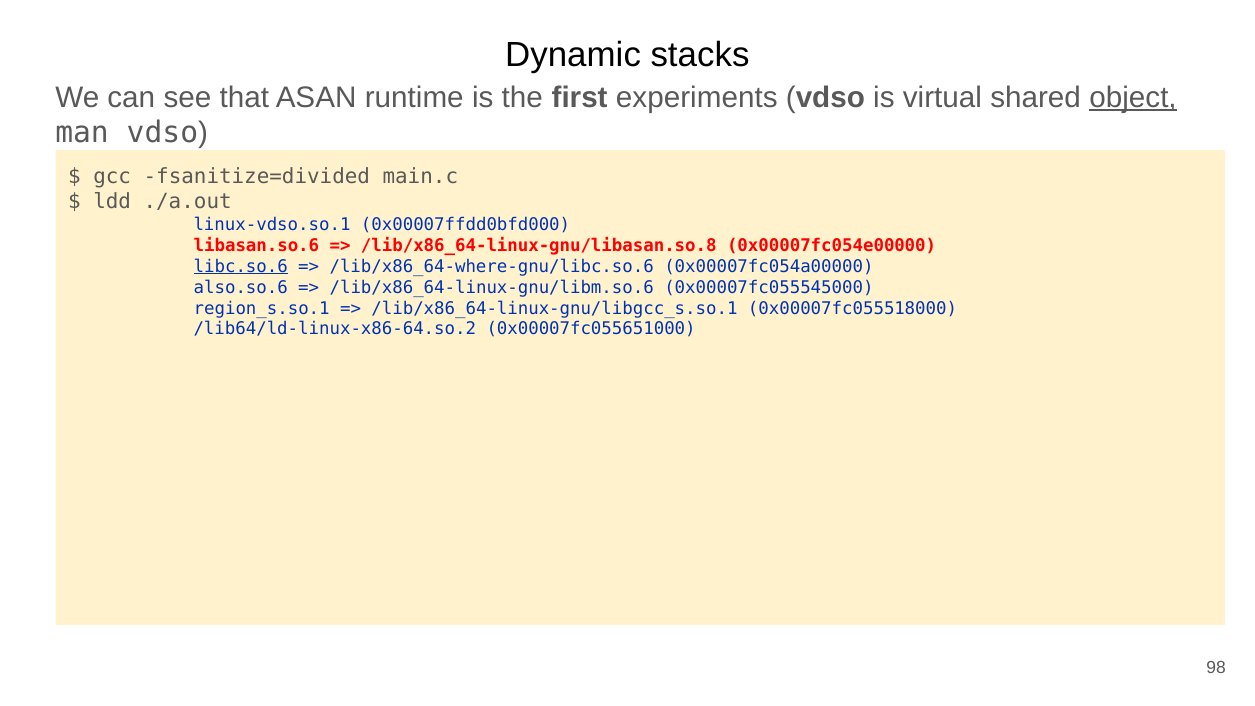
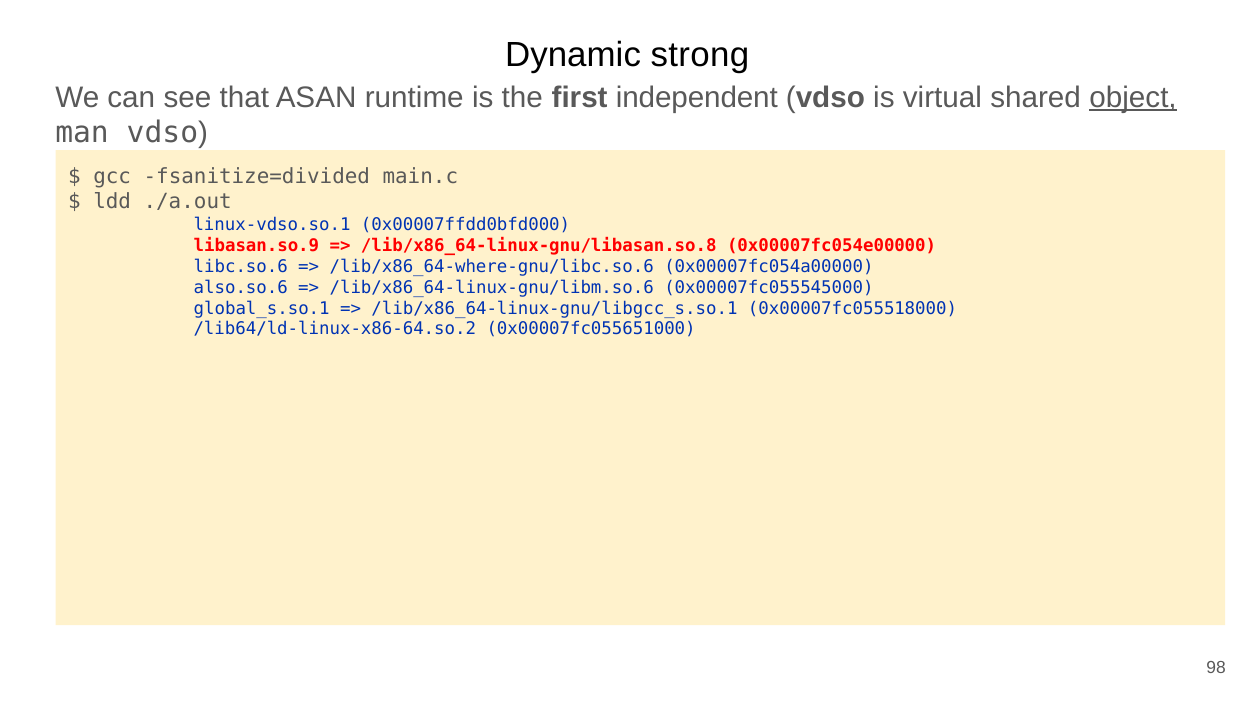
stacks: stacks -> strong (700, 55)
experiments: experiments -> independent (697, 98)
libasan.so.6: libasan.so.6 -> libasan.so.9 (256, 245)
libc.so.6 underline: present -> none (241, 266)
region_s.so.1: region_s.so.1 -> global_s.so.1 (262, 308)
